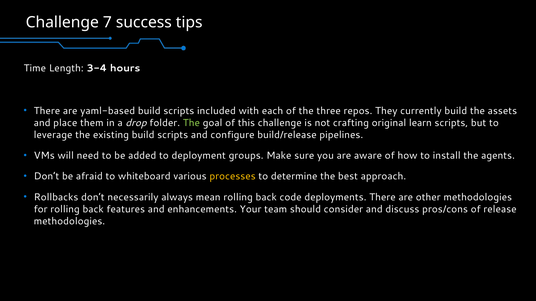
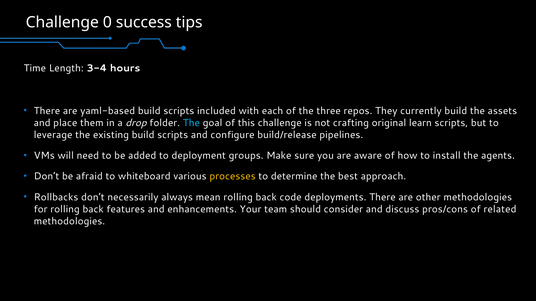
7: 7 -> 0 (107, 23)
The colour: light green -> light blue (191, 123)
release: release -> related (500, 209)
